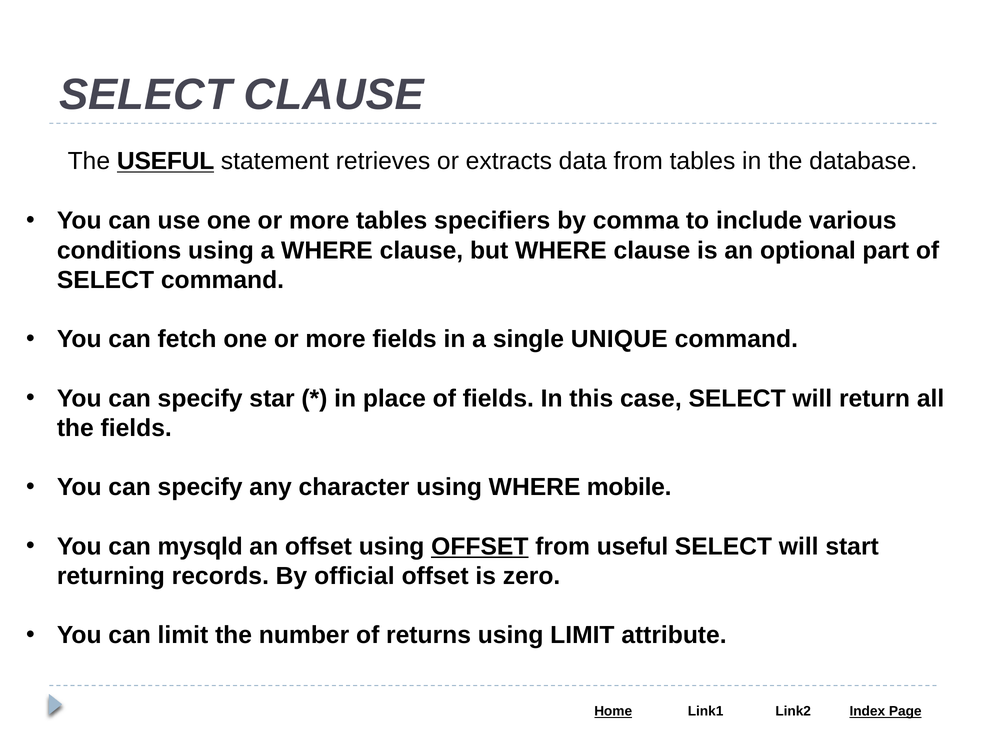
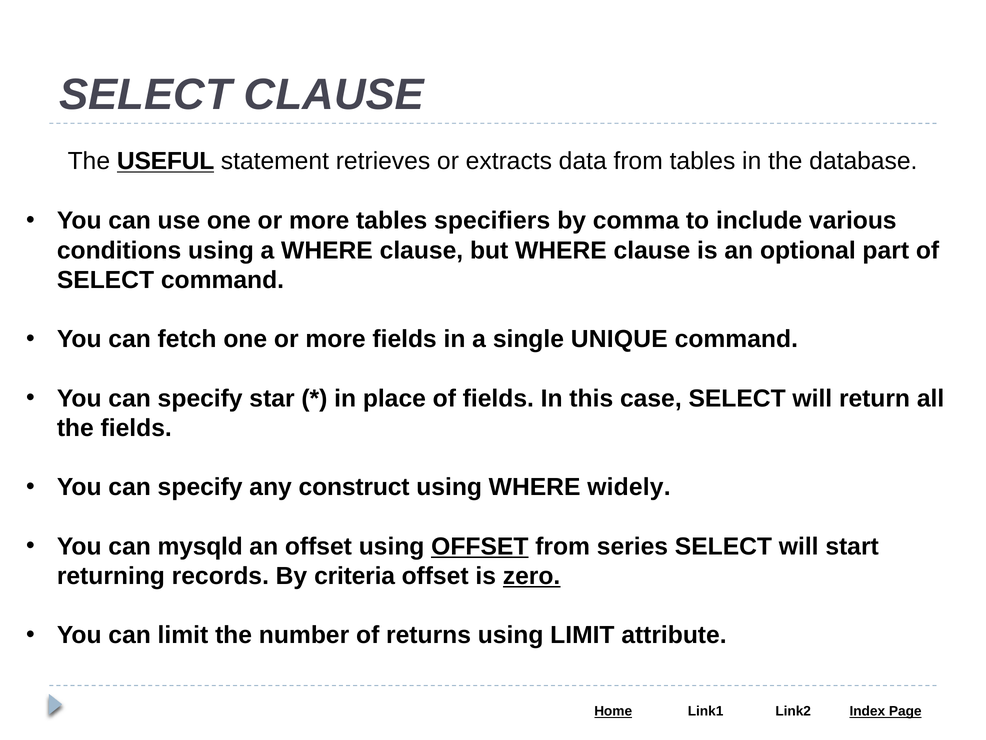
character: character -> construct (354, 487)
mobile: mobile -> widely (629, 487)
from useful: useful -> series (632, 546)
official: official -> criteria (355, 576)
zero underline: none -> present (532, 576)
